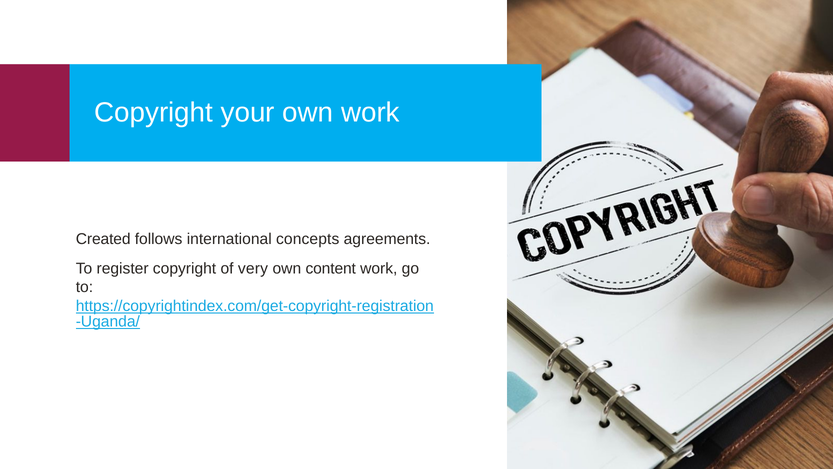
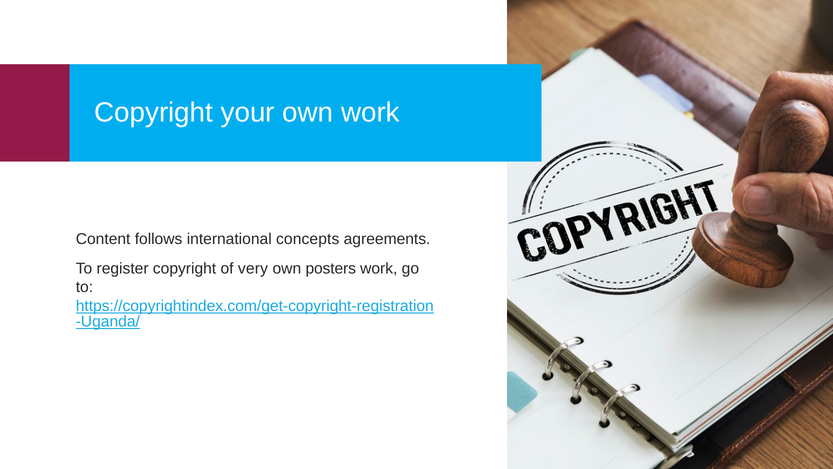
Created: Created -> Content (103, 239)
content: content -> posters (331, 268)
